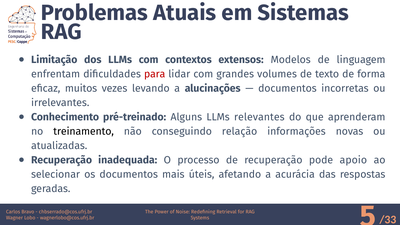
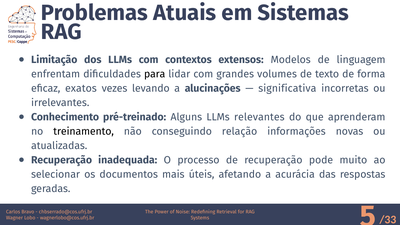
para colour: red -> black (155, 74)
muitos: muitos -> exatos (81, 88)
documentos: documentos -> significativa (287, 88)
apoio: apoio -> muito (353, 160)
